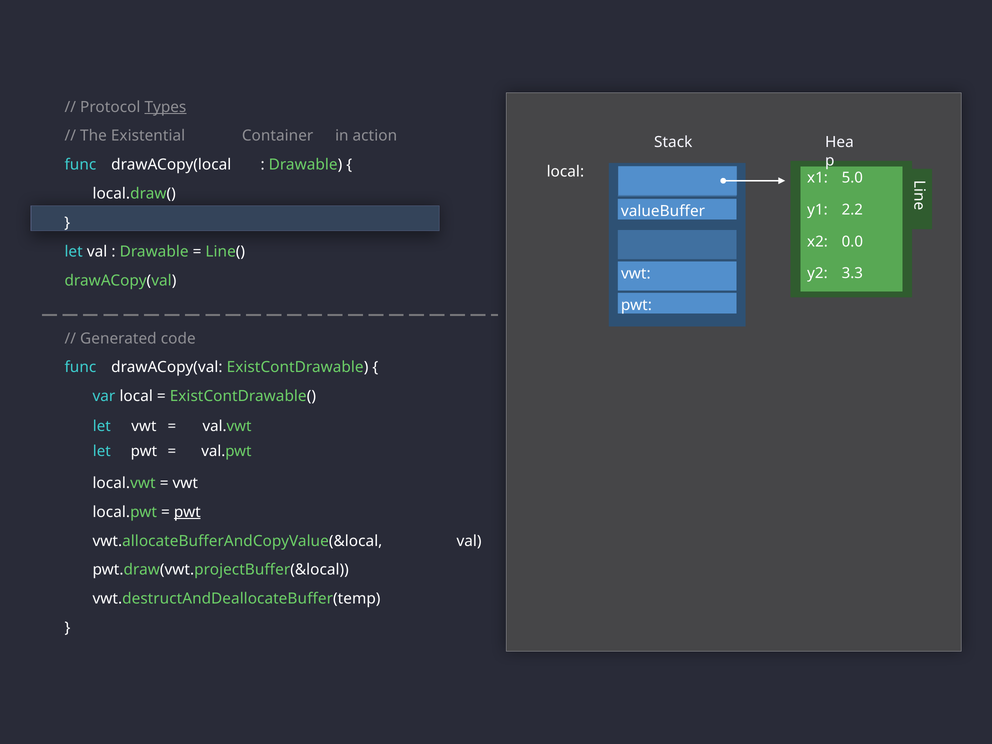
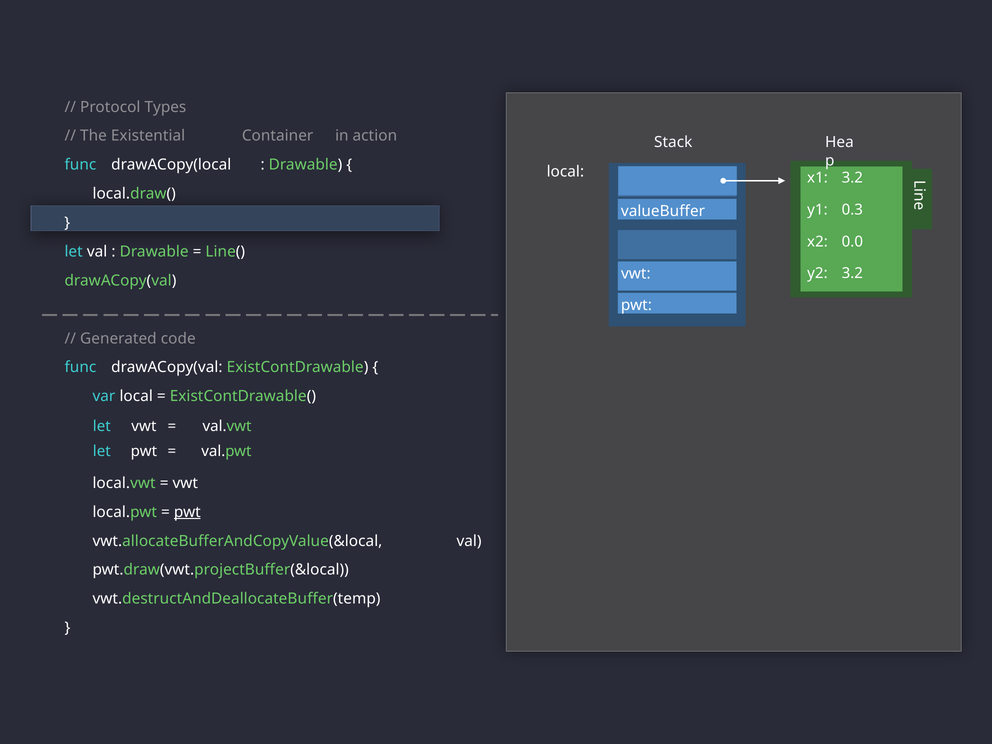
Types underline: present -> none (165, 107)
x1 5.0: 5.0 -> 3.2 (852, 178)
2.2: 2.2 -> 0.3 (852, 210)
y2 3.3: 3.3 -> 3.2 (852, 274)
